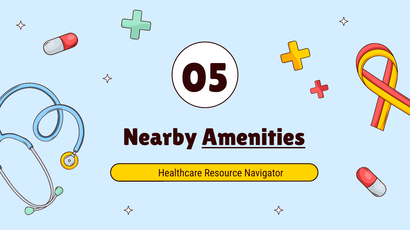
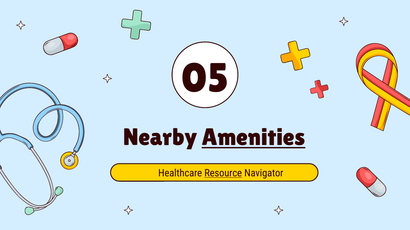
Resource underline: none -> present (223, 174)
